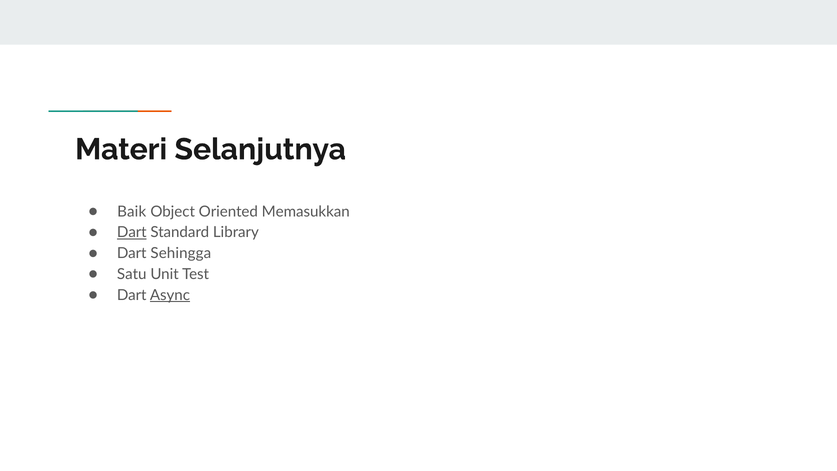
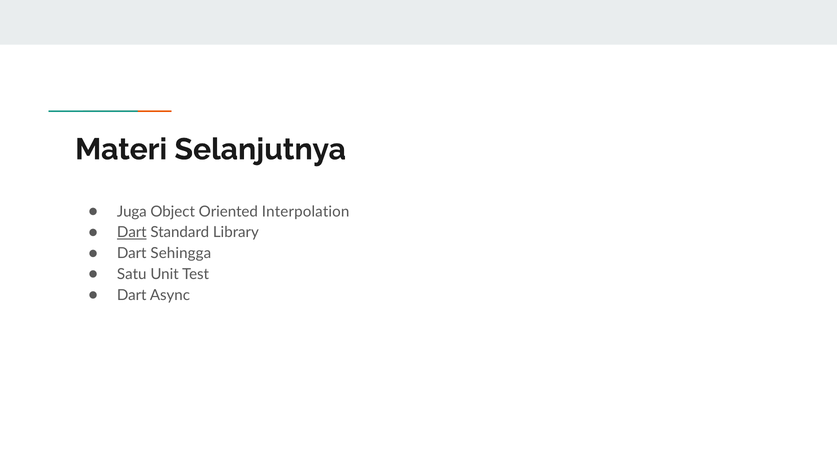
Baik: Baik -> Juga (132, 212)
Memasukkan: Memasukkan -> Interpolation (306, 212)
Async underline: present -> none (170, 295)
